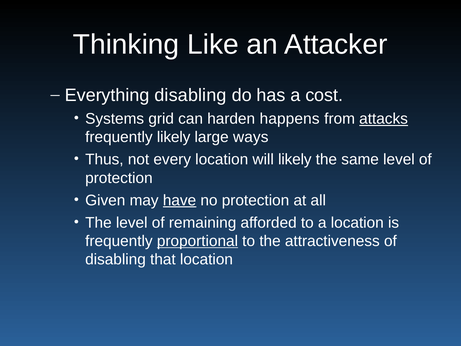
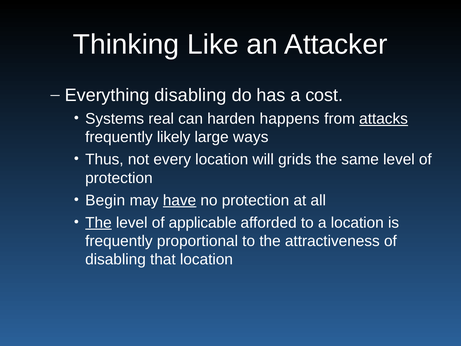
grid: grid -> real (161, 119)
will likely: likely -> grids (295, 159)
Given: Given -> Begin (105, 200)
The underline: none -> present (98, 222)
remaining: remaining -> applicable (203, 222)
proportional underline: present -> none (197, 241)
